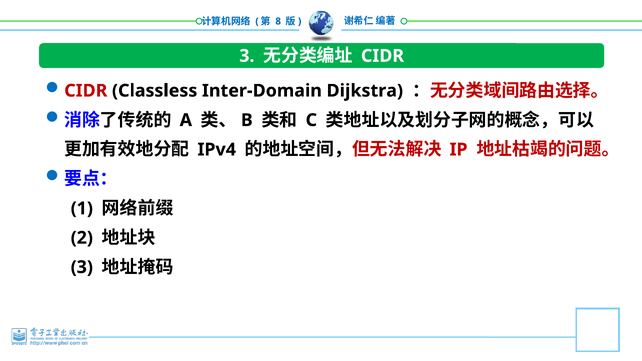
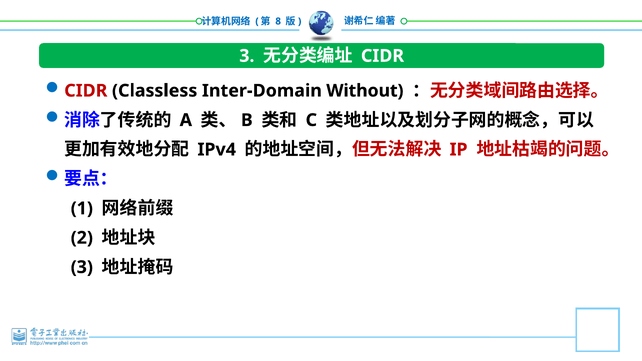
Dijkstra: Dijkstra -> Without (365, 91)
